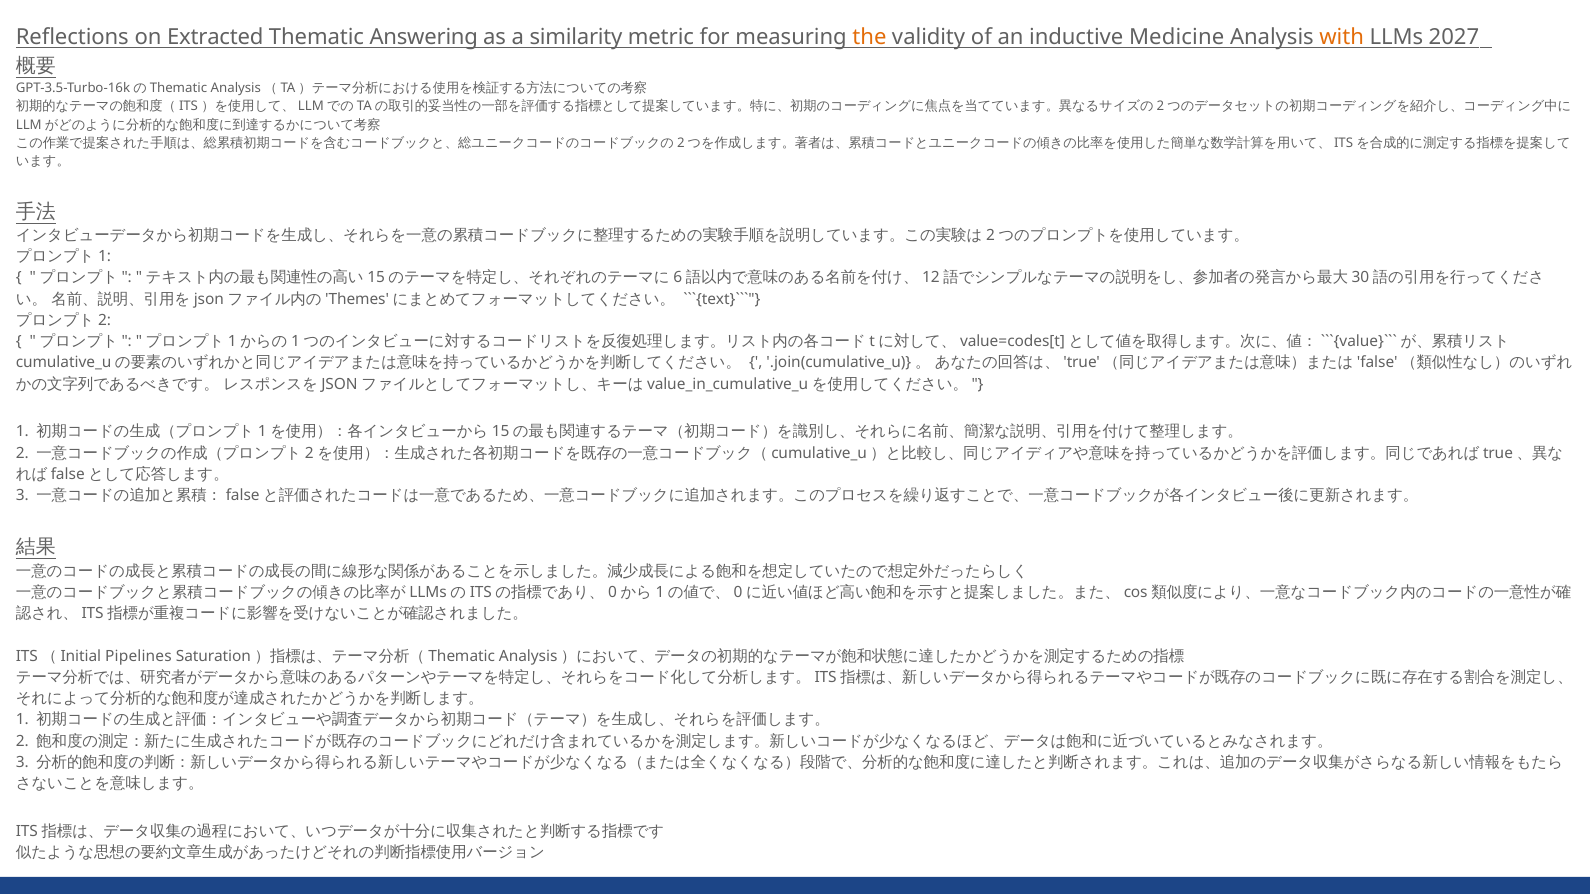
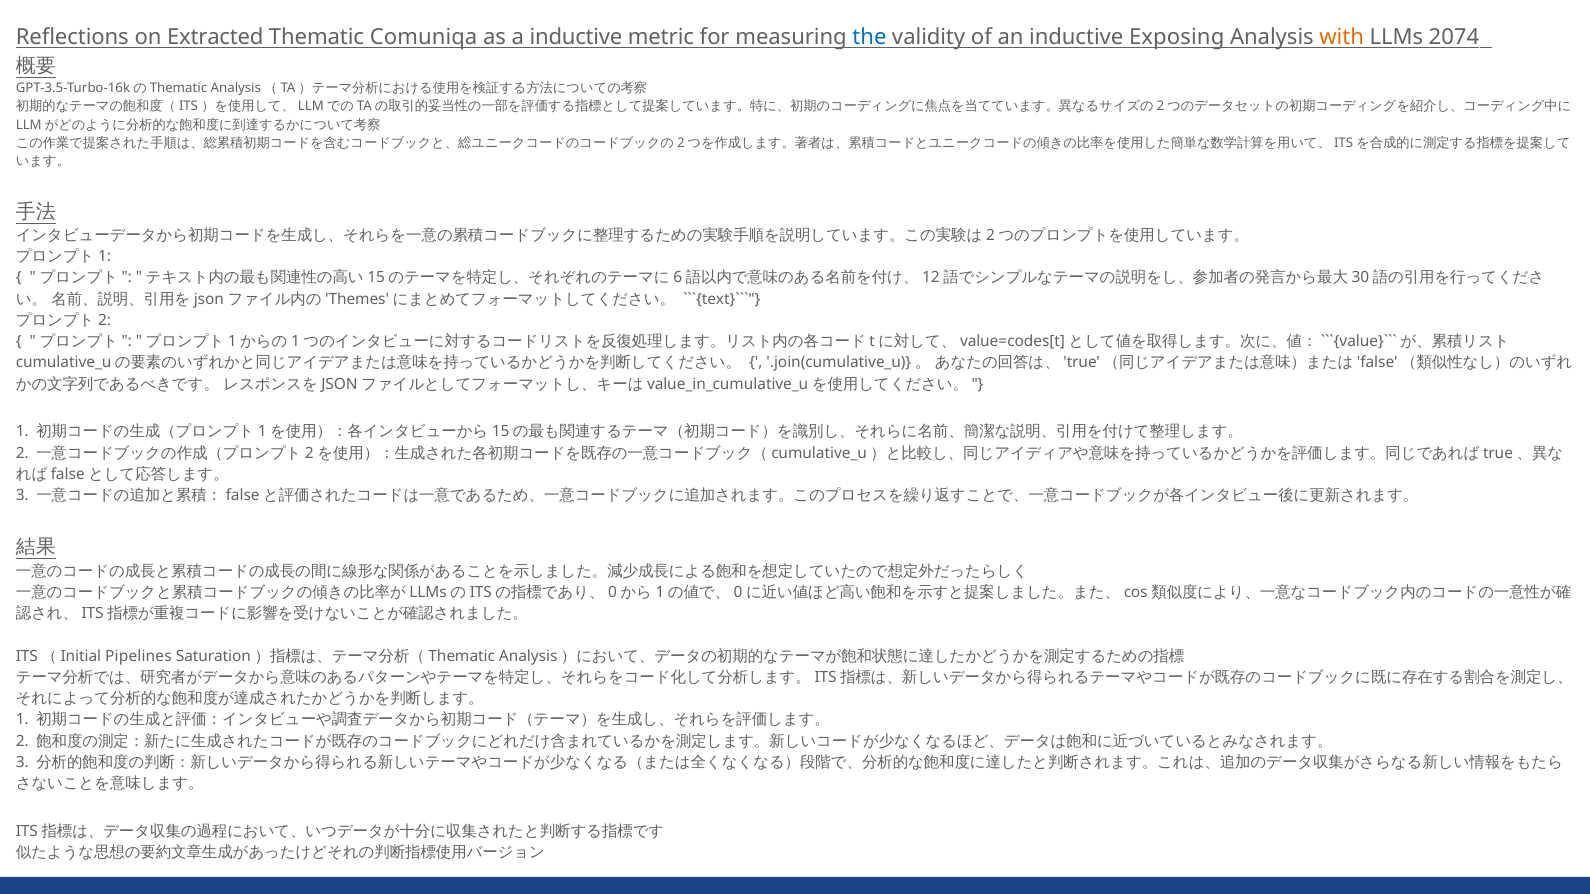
Answering: Answering -> Comuniqa (424, 37)
a similarity: similarity -> inductive (576, 37)
the colour: orange -> blue (869, 37)
Medicine: Medicine -> Exposing (1177, 37)
2027: 2027 -> 2074 (1454, 37)
